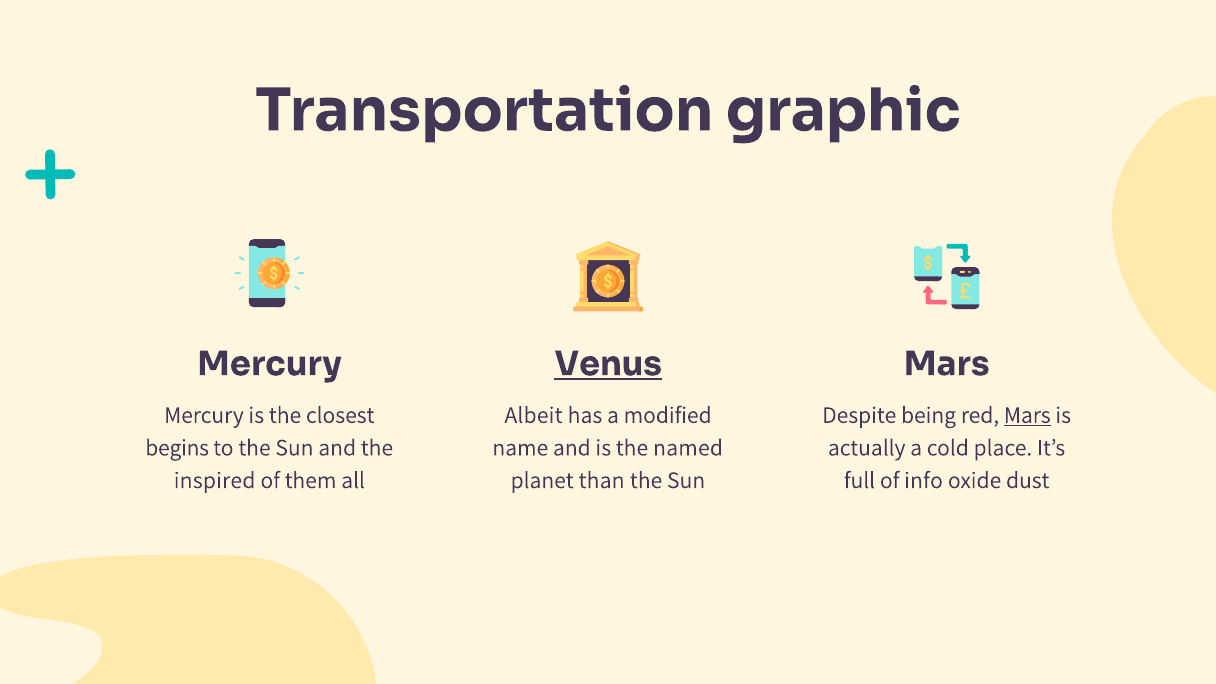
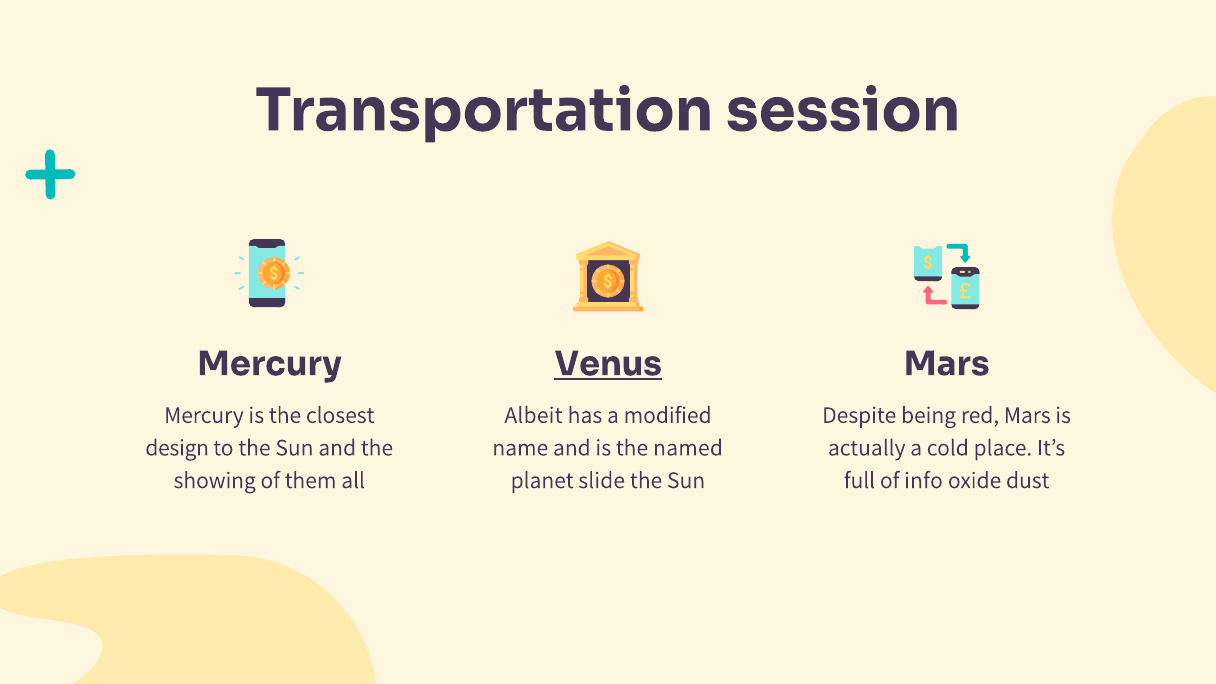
graphic: graphic -> session (843, 111)
Mars underline: present -> none (1027, 415)
begins: begins -> design (177, 448)
inspired: inspired -> showing (215, 480)
than: than -> slide (602, 480)
